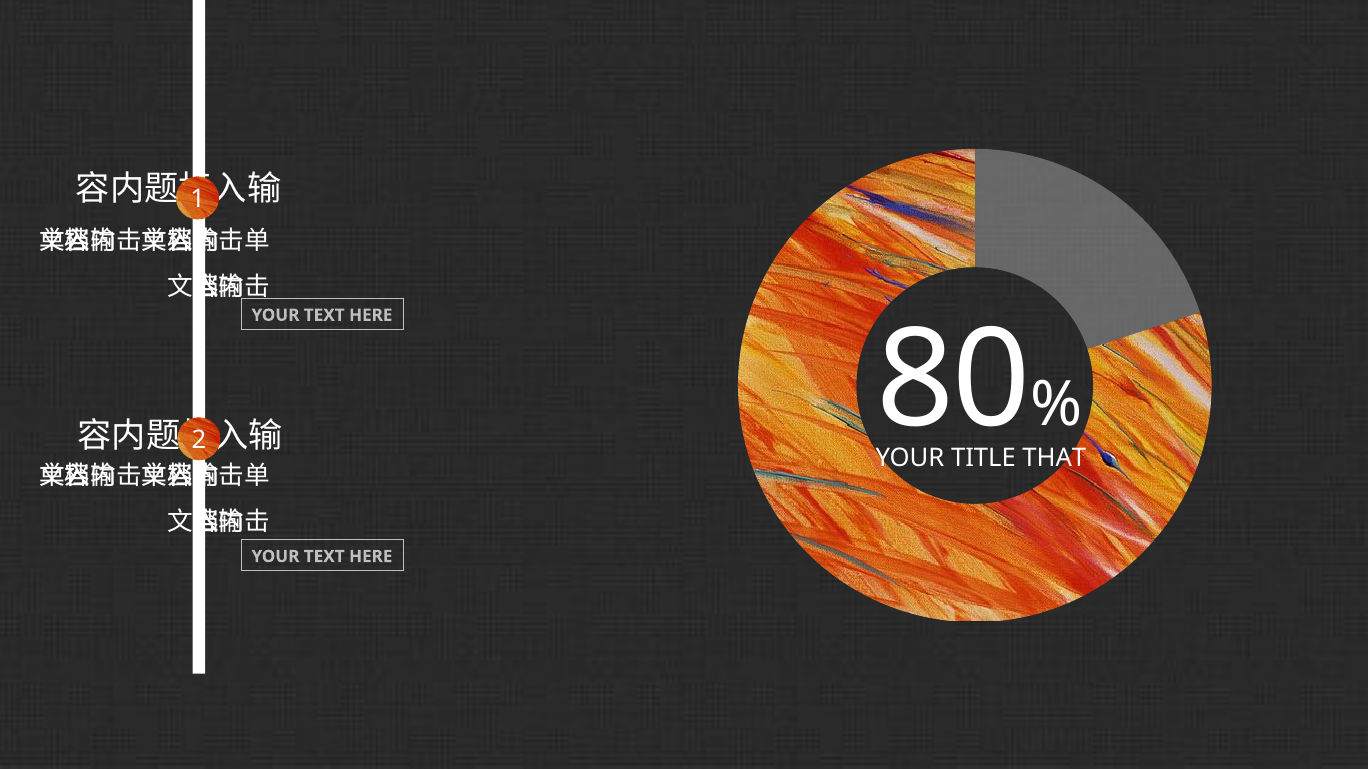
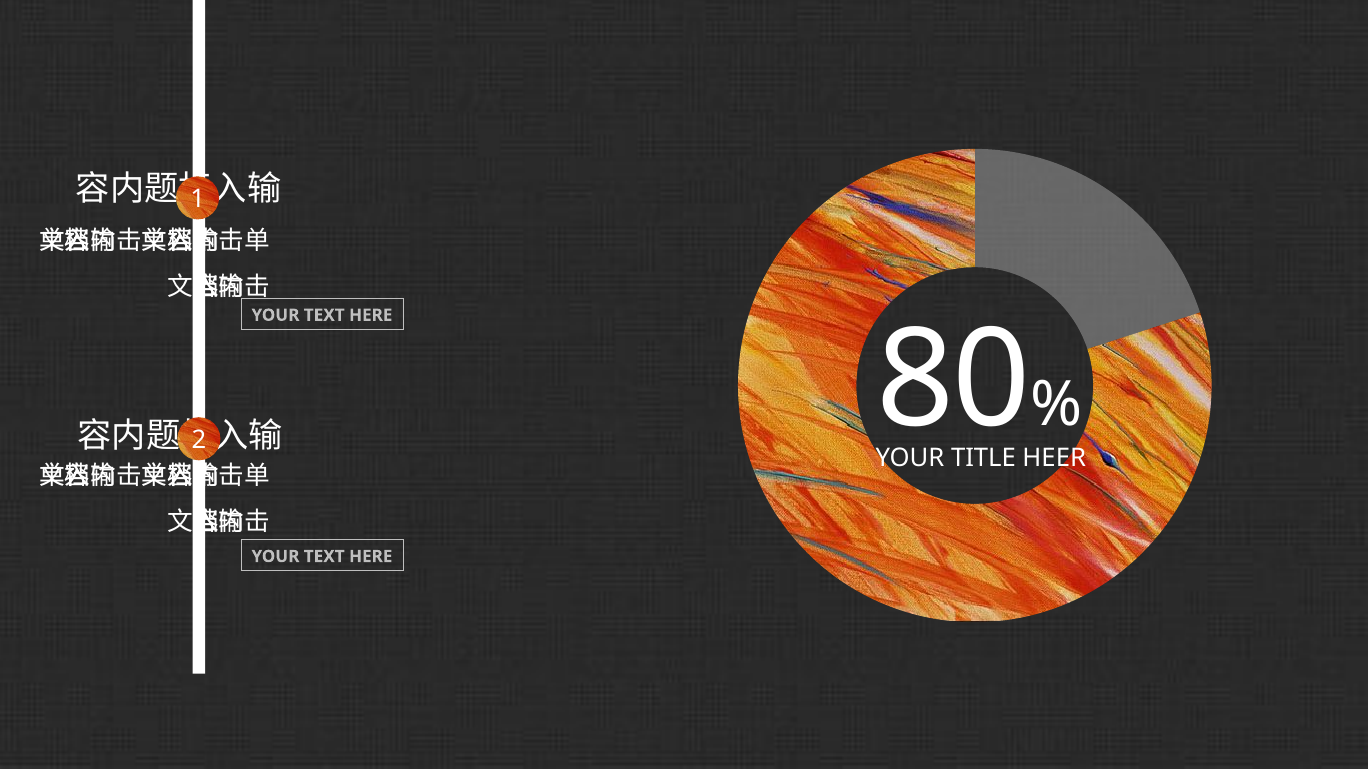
THAT: THAT -> HEER (1054, 458)
